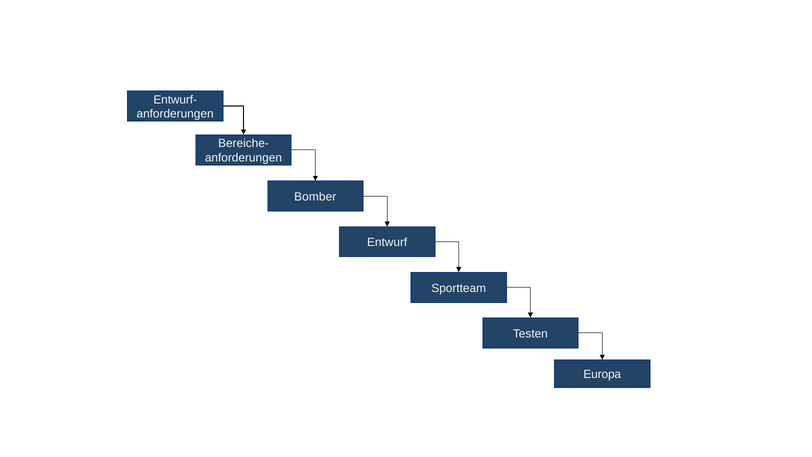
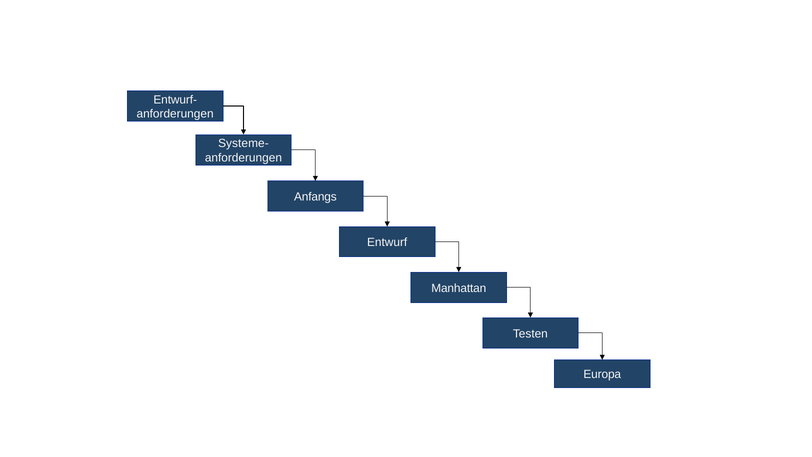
Bereiche-: Bereiche- -> Systeme- (243, 143)
Bomber: Bomber -> Anfangs (315, 197)
Sportteam: Sportteam -> Manhattan (459, 288)
